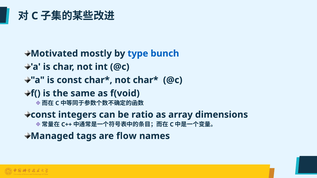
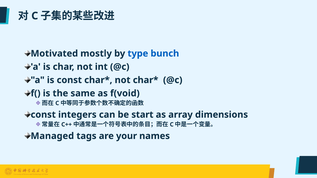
ratio: ratio -> start (142, 115)
flow: flow -> your (127, 136)
